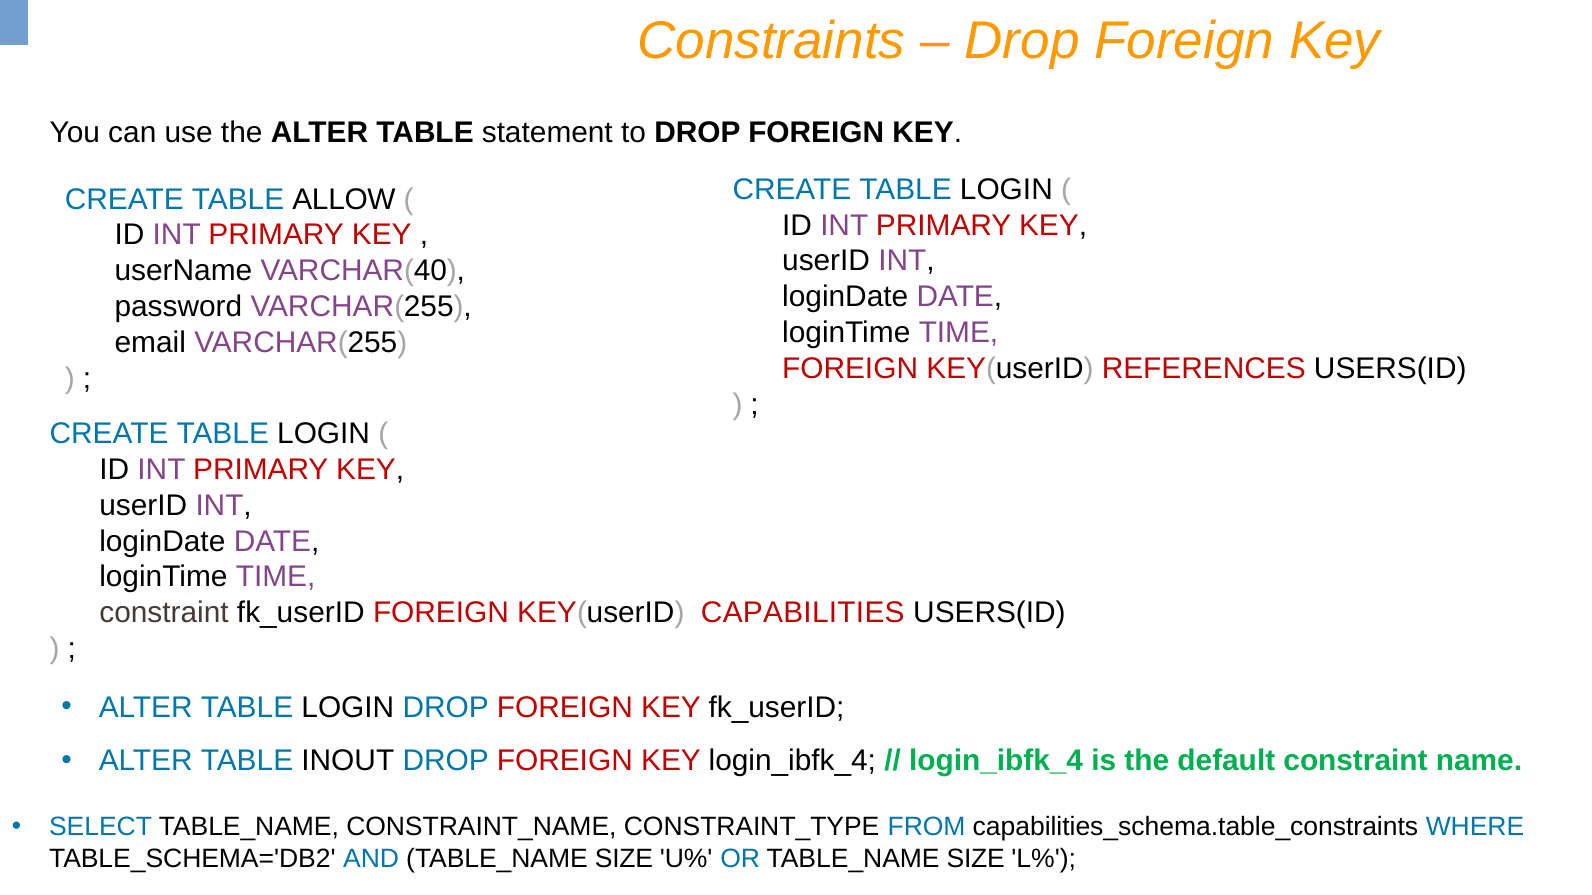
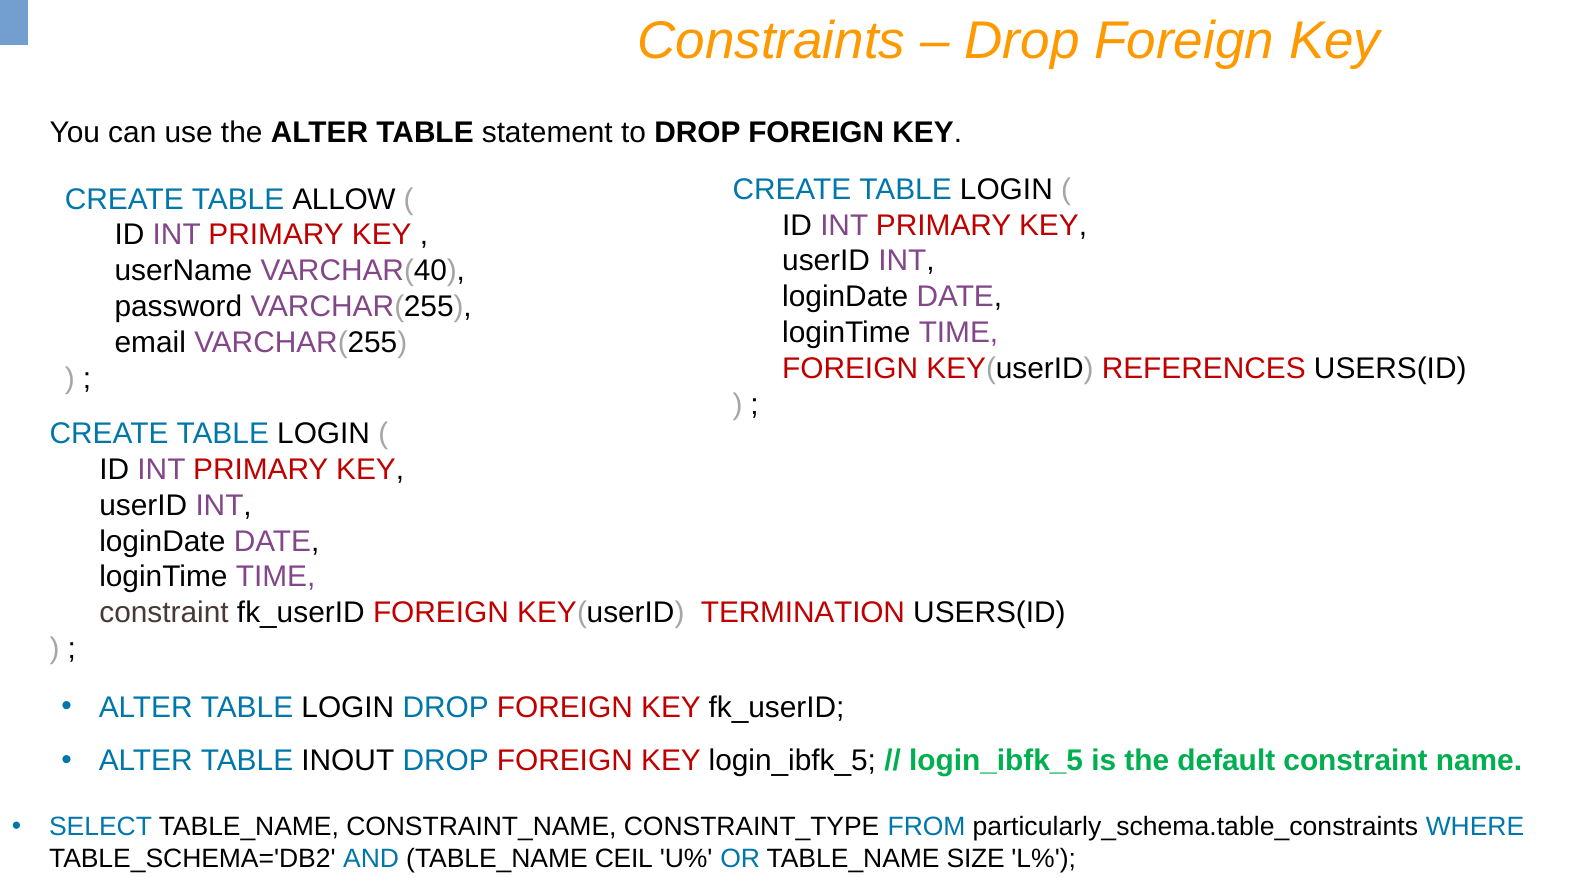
CAPABILITIES: CAPABILITIES -> TERMINATION (803, 613)
KEY login_ibfk_4: login_ibfk_4 -> login_ibfk_5 (792, 761)
login_ibfk_4: login_ibfk_4 -> login_ibfk_5 (996, 761)
capabilities_schema.table_constraints: capabilities_schema.table_constraints -> particularly_schema.table_constraints (1195, 828)
AND TABLE_NAME SIZE: SIZE -> CEIL (624, 859)
